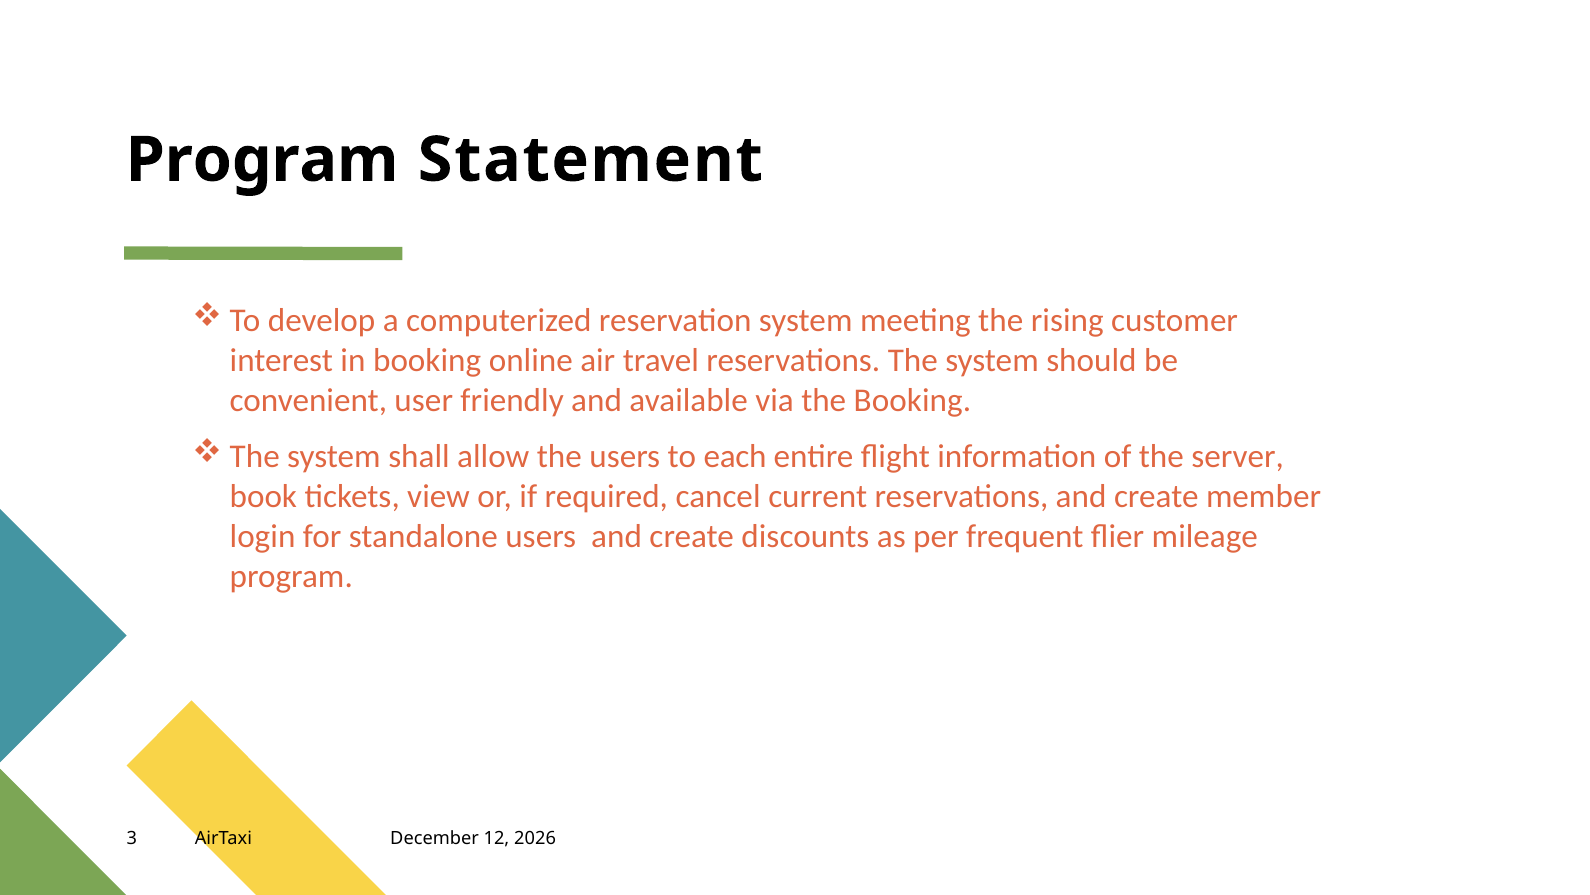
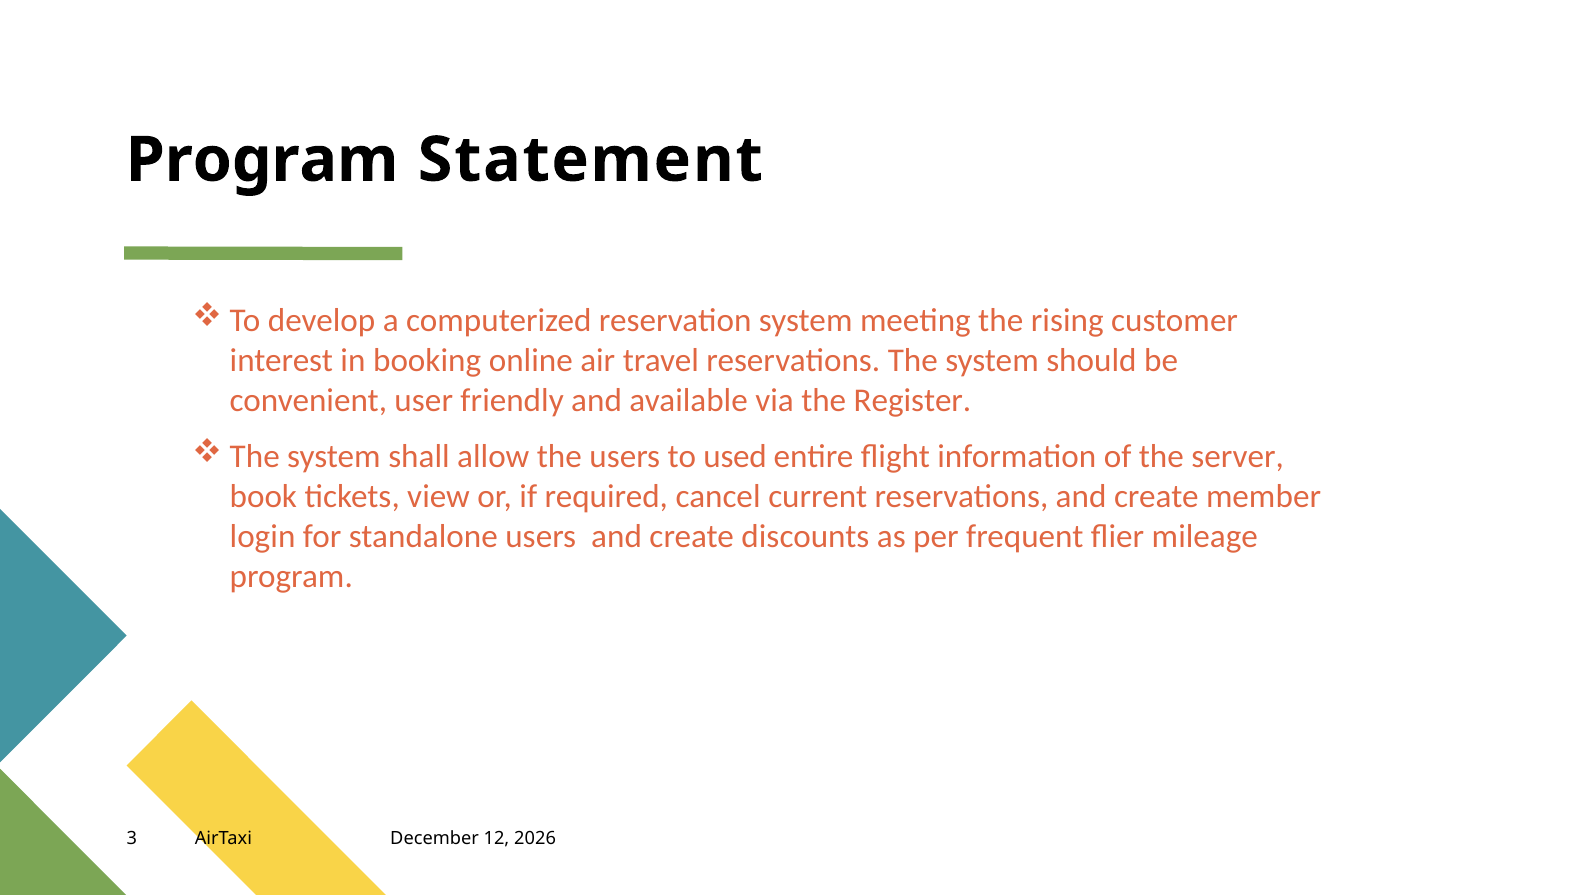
the Booking: Booking -> Register (913, 400)
each: each -> used (735, 457)
